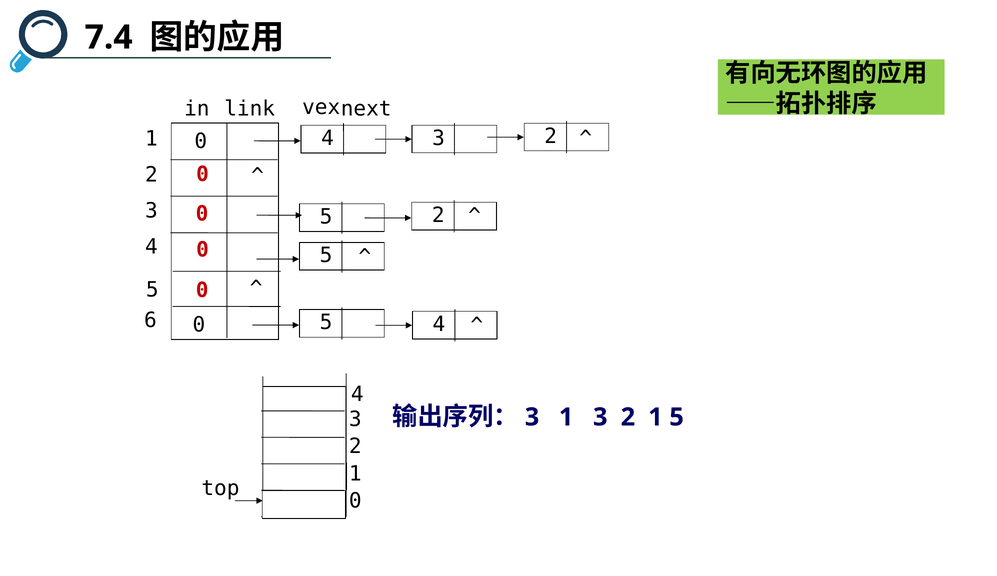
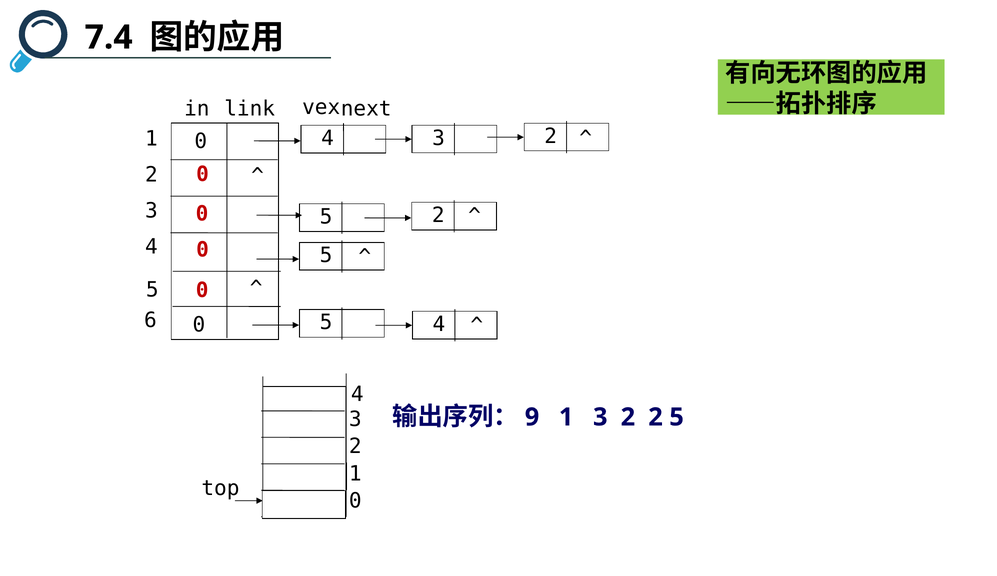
3: 3 -> 9 (532, 417)
1 3 2 1: 1 -> 2 (655, 417)
